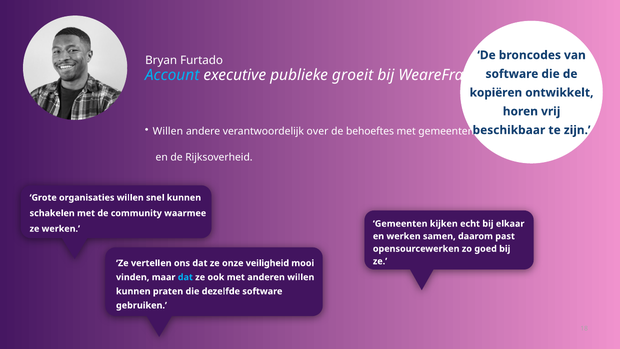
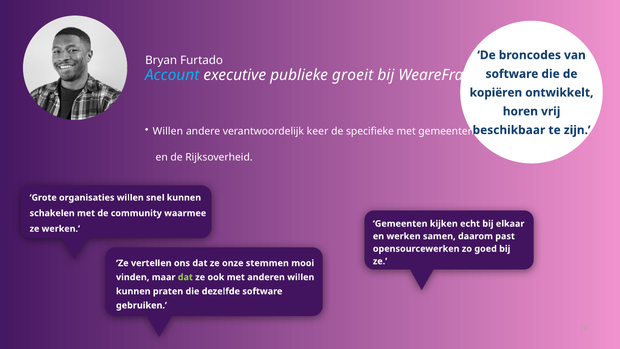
over: over -> keer (318, 131)
behoeftes: behoeftes -> specifieke (370, 131)
veiligheid: veiligheid -> stemmen (267, 263)
dat colour: light blue -> light green (185, 277)
